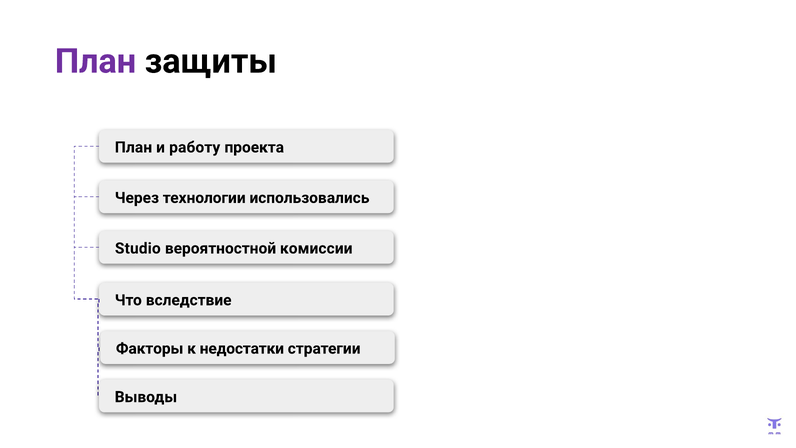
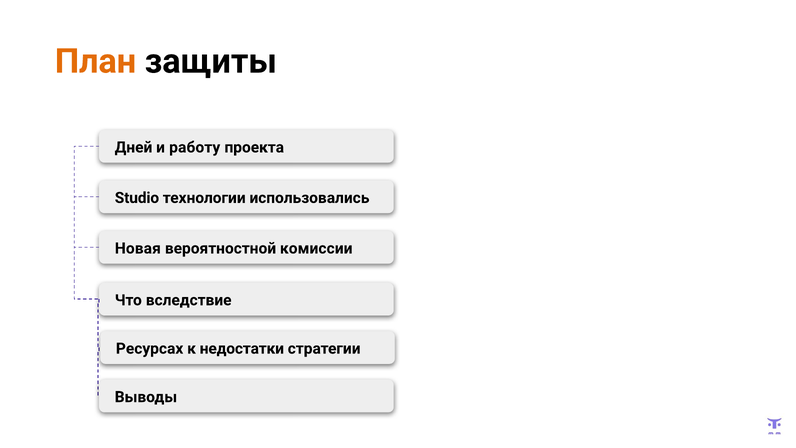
План colour: purple -> orange (95, 61)
План: План -> Дней (134, 147)
Через: Через -> Studio (137, 198)
Studio: Studio -> Новая (138, 248)
Факторы: Факторы -> Ресурсах (150, 348)
